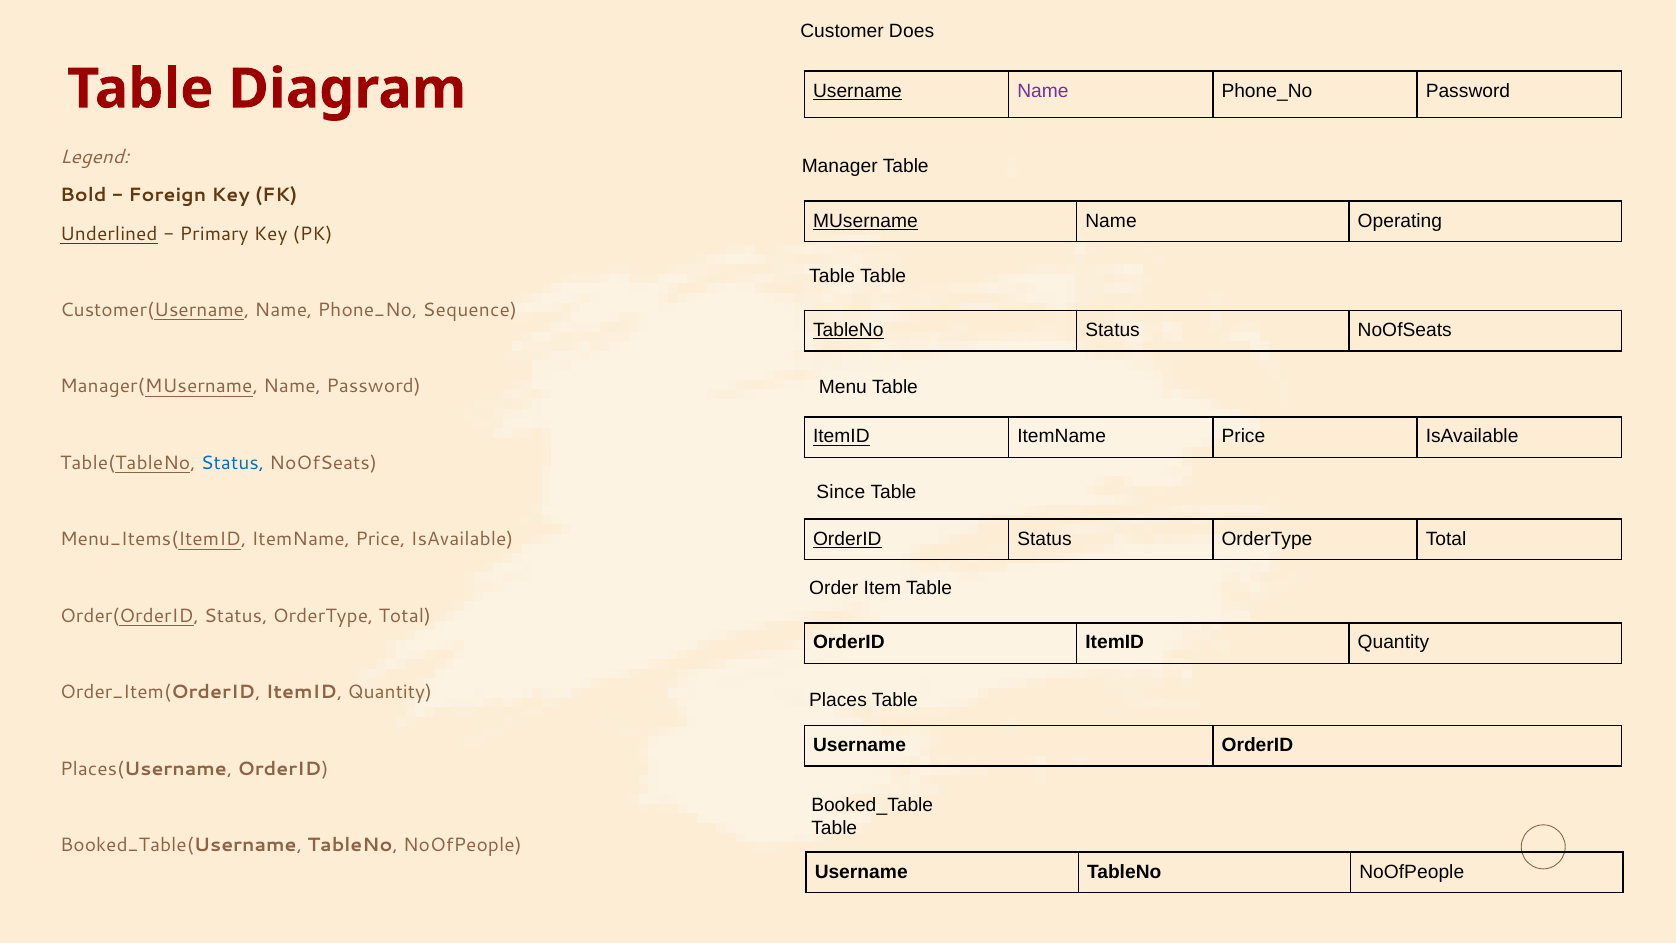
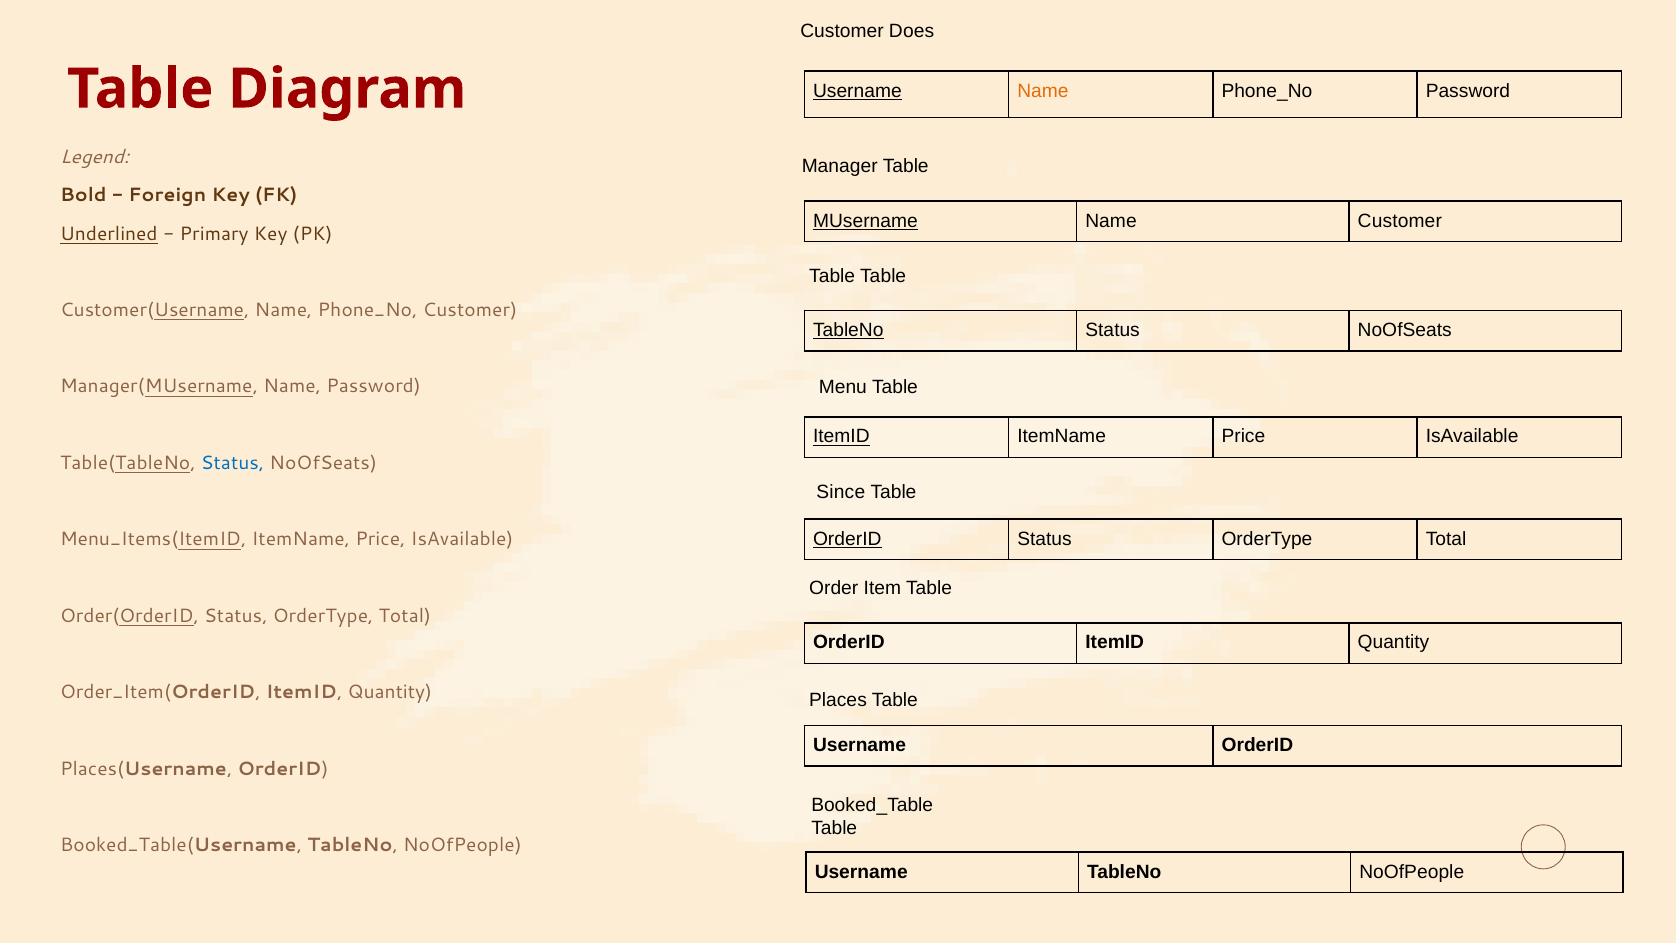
Name colour: purple -> orange (1043, 91)
Name Operating: Operating -> Customer (1400, 221)
Phone_No Sequence: Sequence -> Customer (470, 310)
